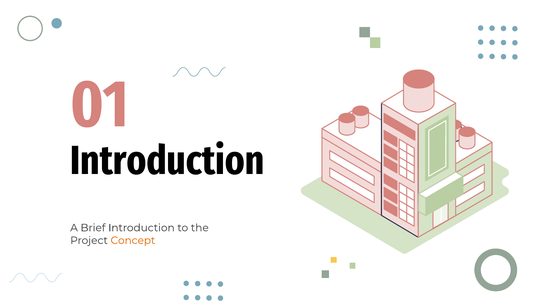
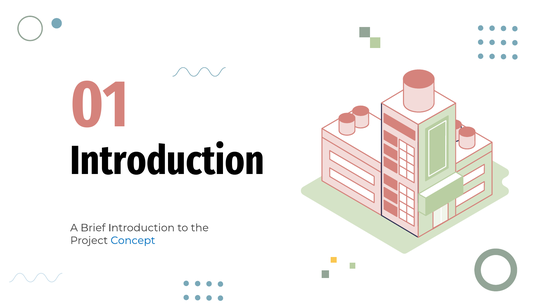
Concept colour: orange -> blue (133, 240)
